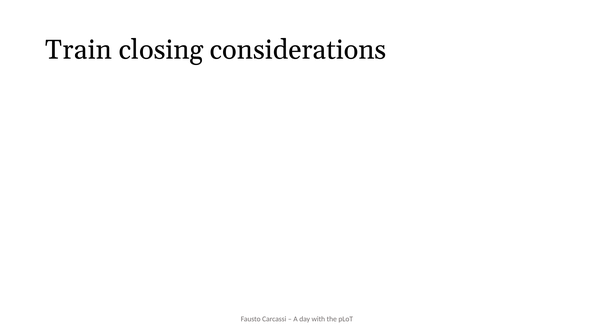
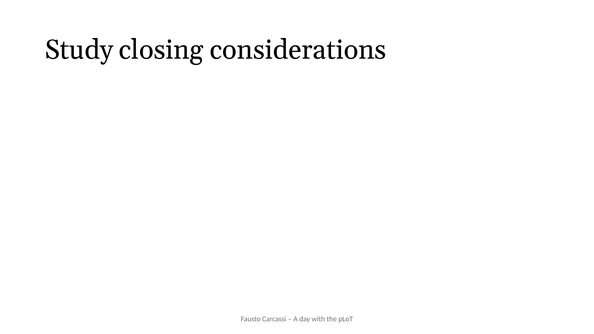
Train: Train -> Study (79, 50)
